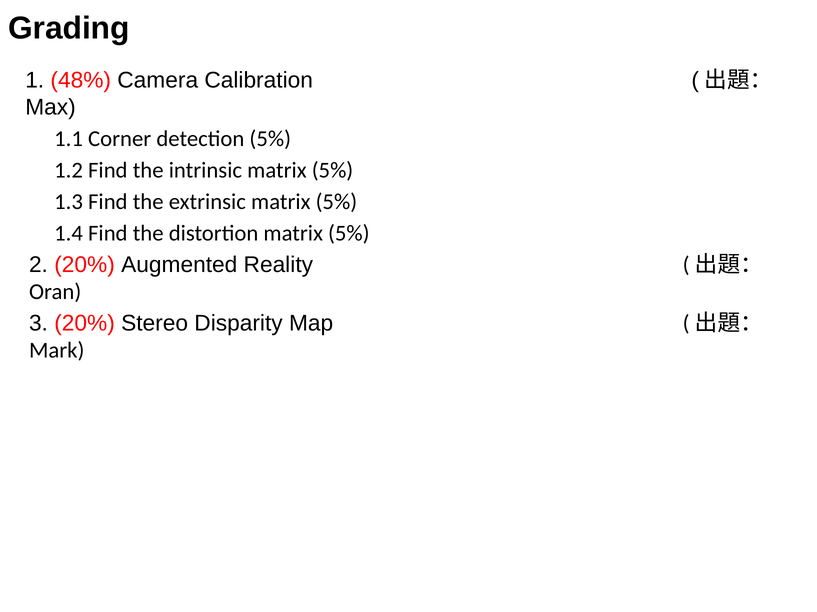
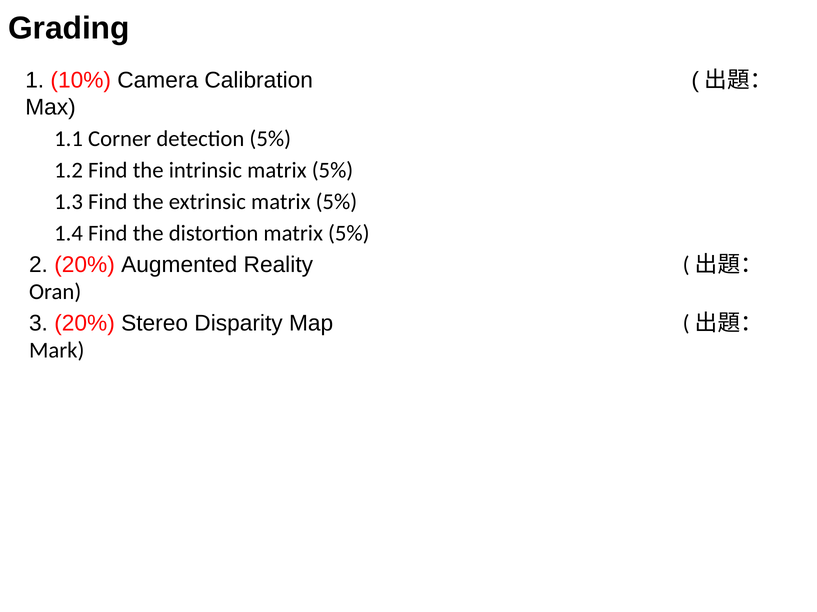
48%: 48% -> 10% (81, 80)
